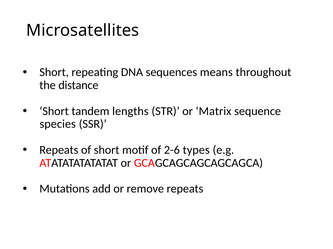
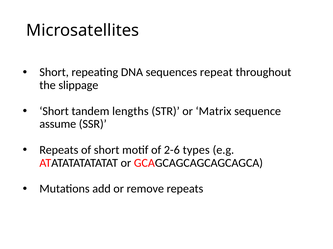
means: means -> repeat (216, 72)
distance: distance -> slippage (78, 85)
species: species -> assume (58, 124)
